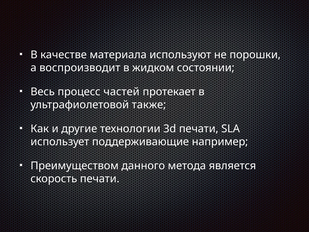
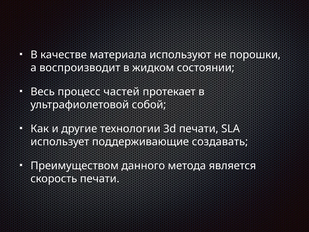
также: также -> собой (149, 105)
например: например -> создавать (220, 142)
